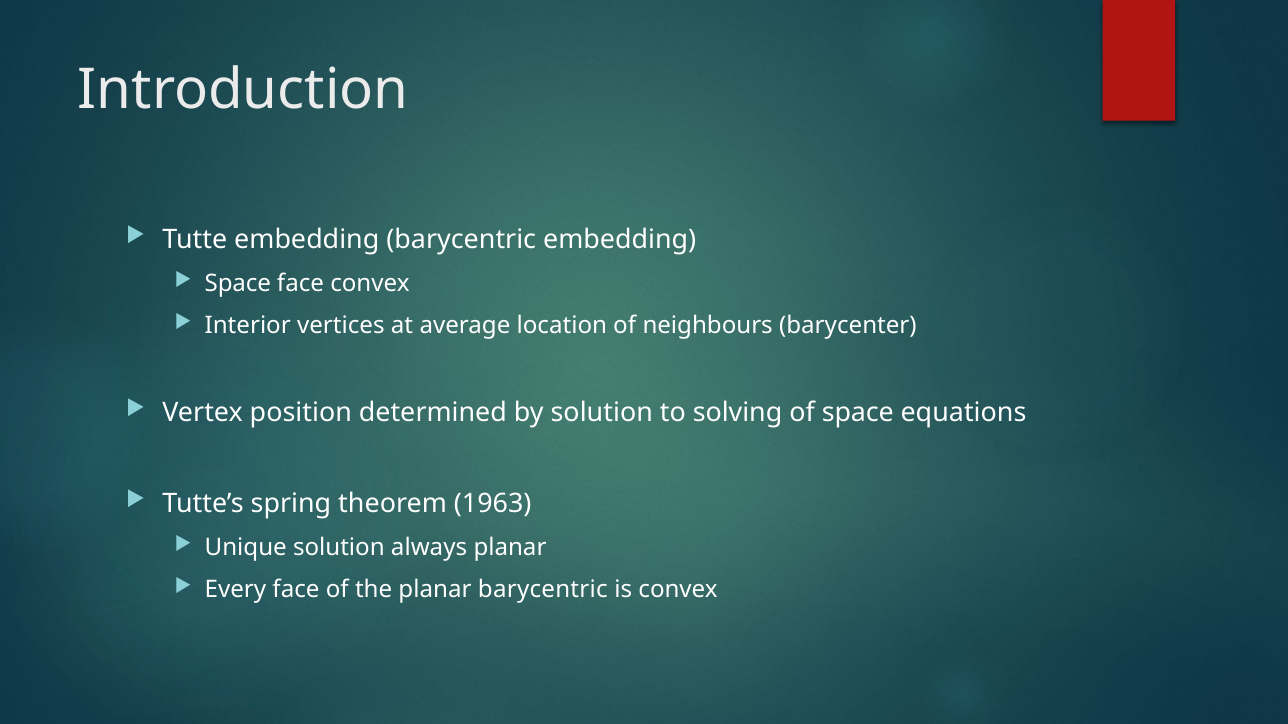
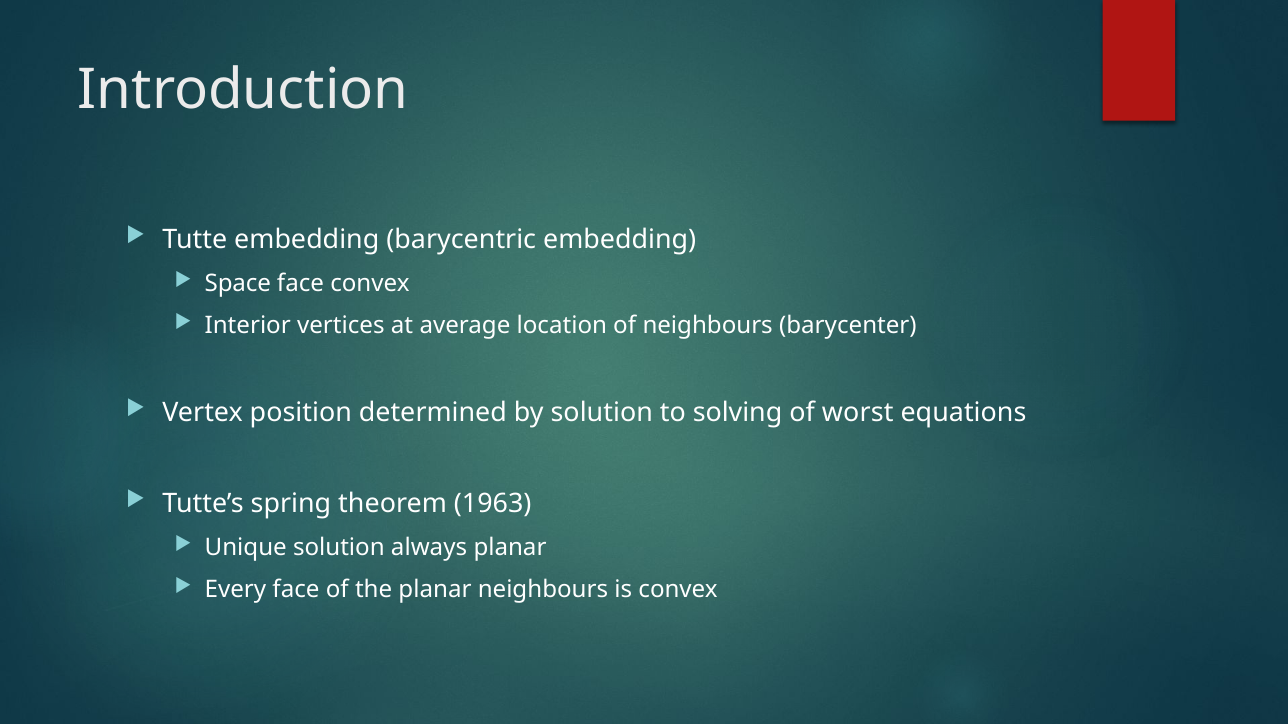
of space: space -> worst (858, 413)
planar barycentric: barycentric -> neighbours (543, 590)
